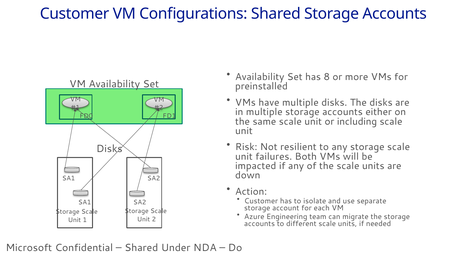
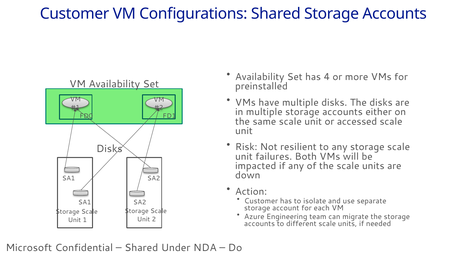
8: 8 -> 4 (327, 77)
including: including -> accessed (357, 122)
